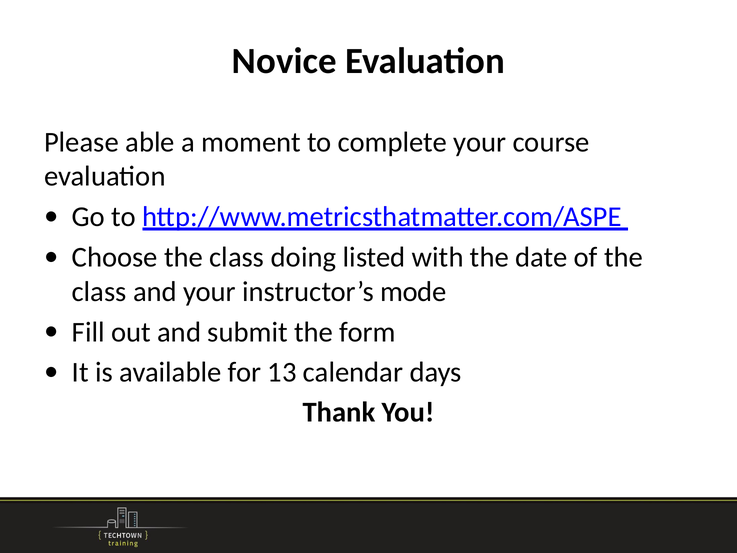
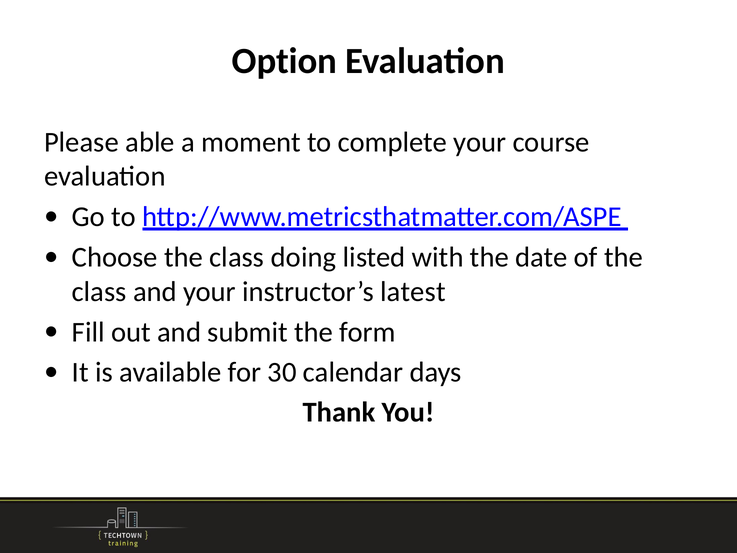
Novice: Novice -> Option (284, 61)
mode: mode -> latest (413, 292)
13: 13 -> 30 (282, 372)
